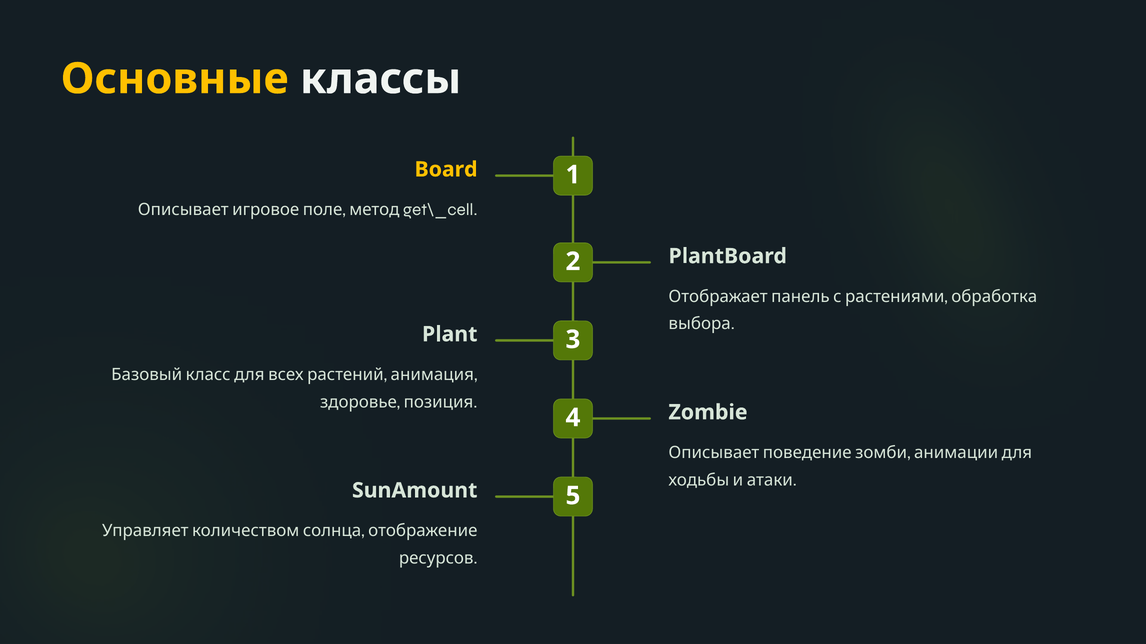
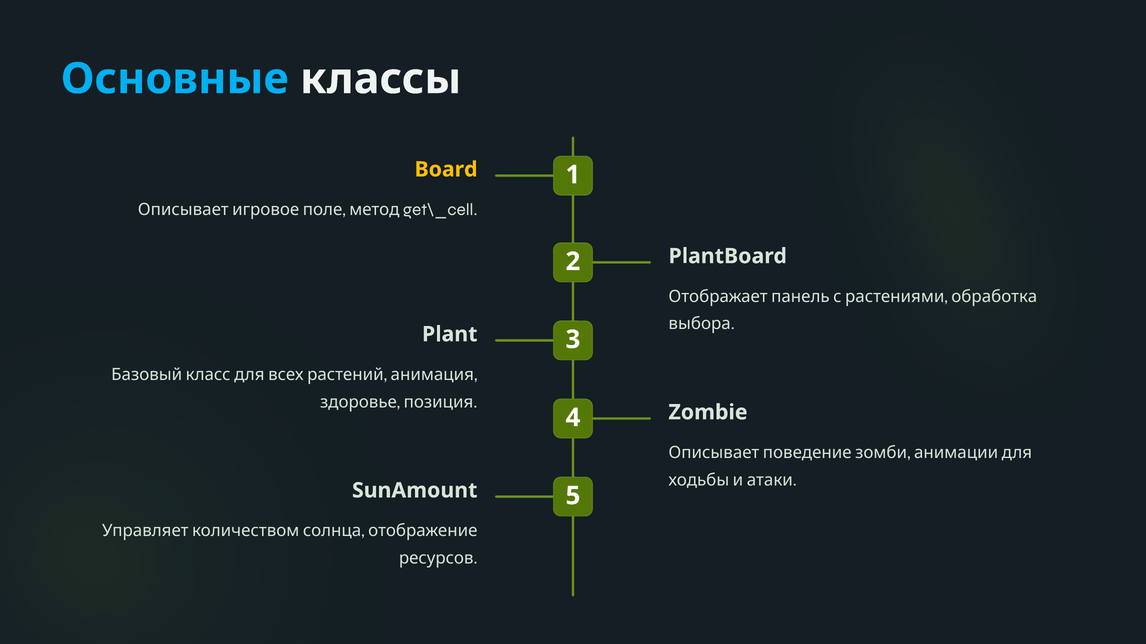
Основные colour: yellow -> light blue (175, 79)
